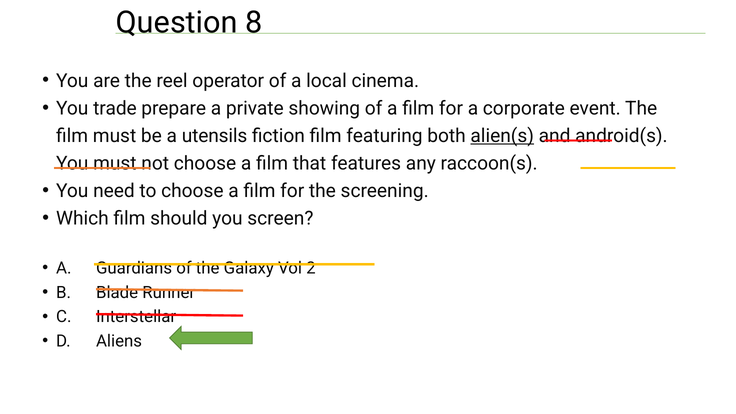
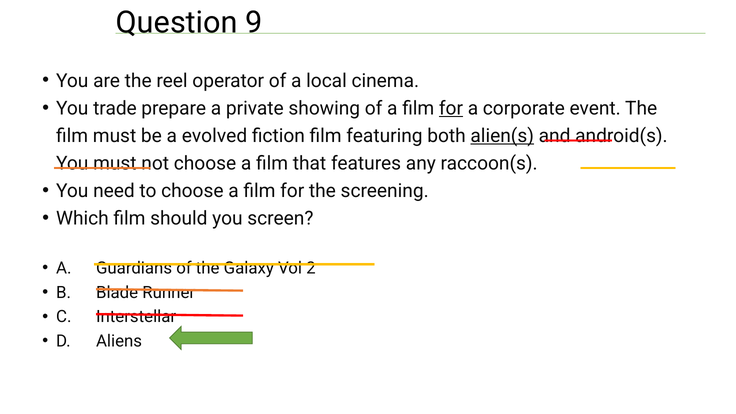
8: 8 -> 9 (254, 23)
for underline: none -> present (451, 108)
utensils: utensils -> evolved (214, 136)
